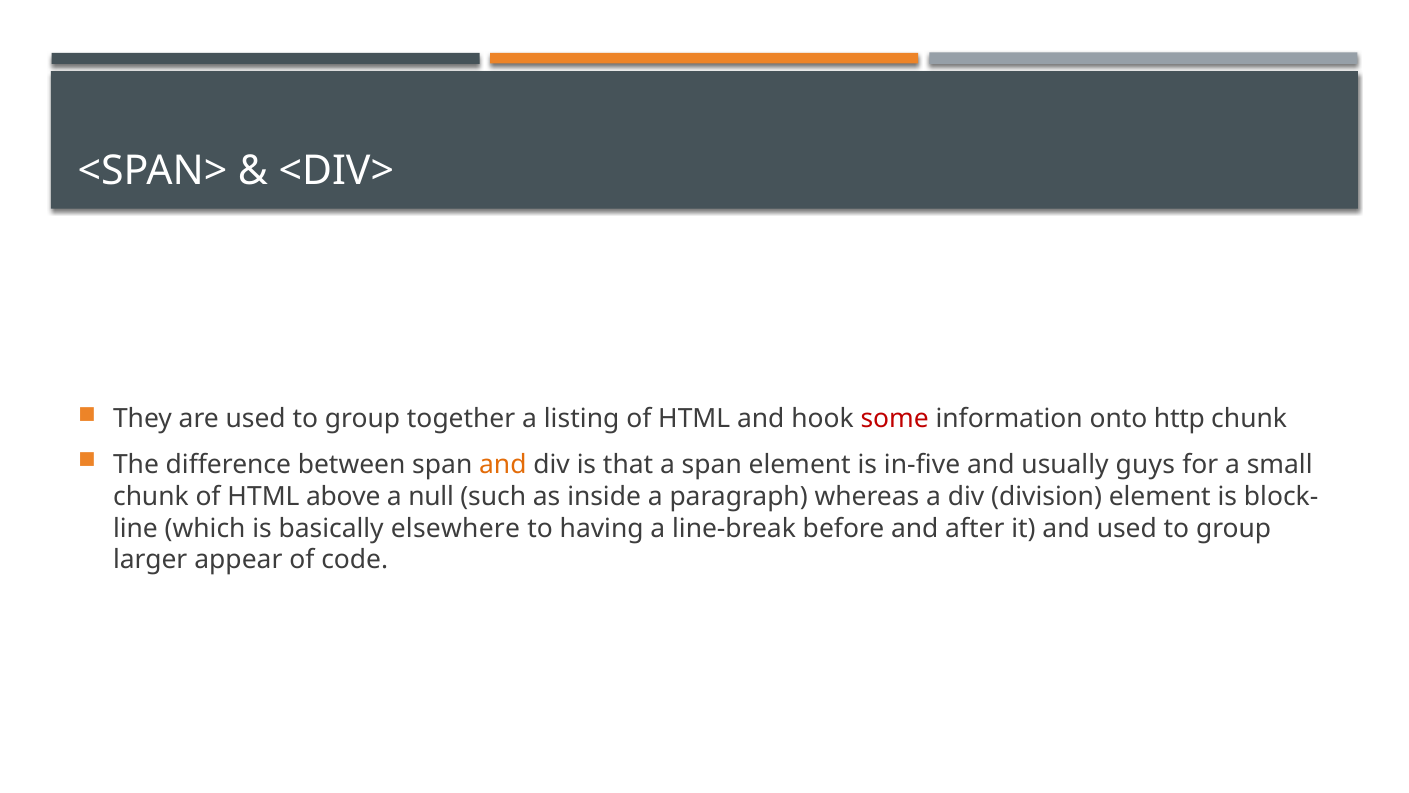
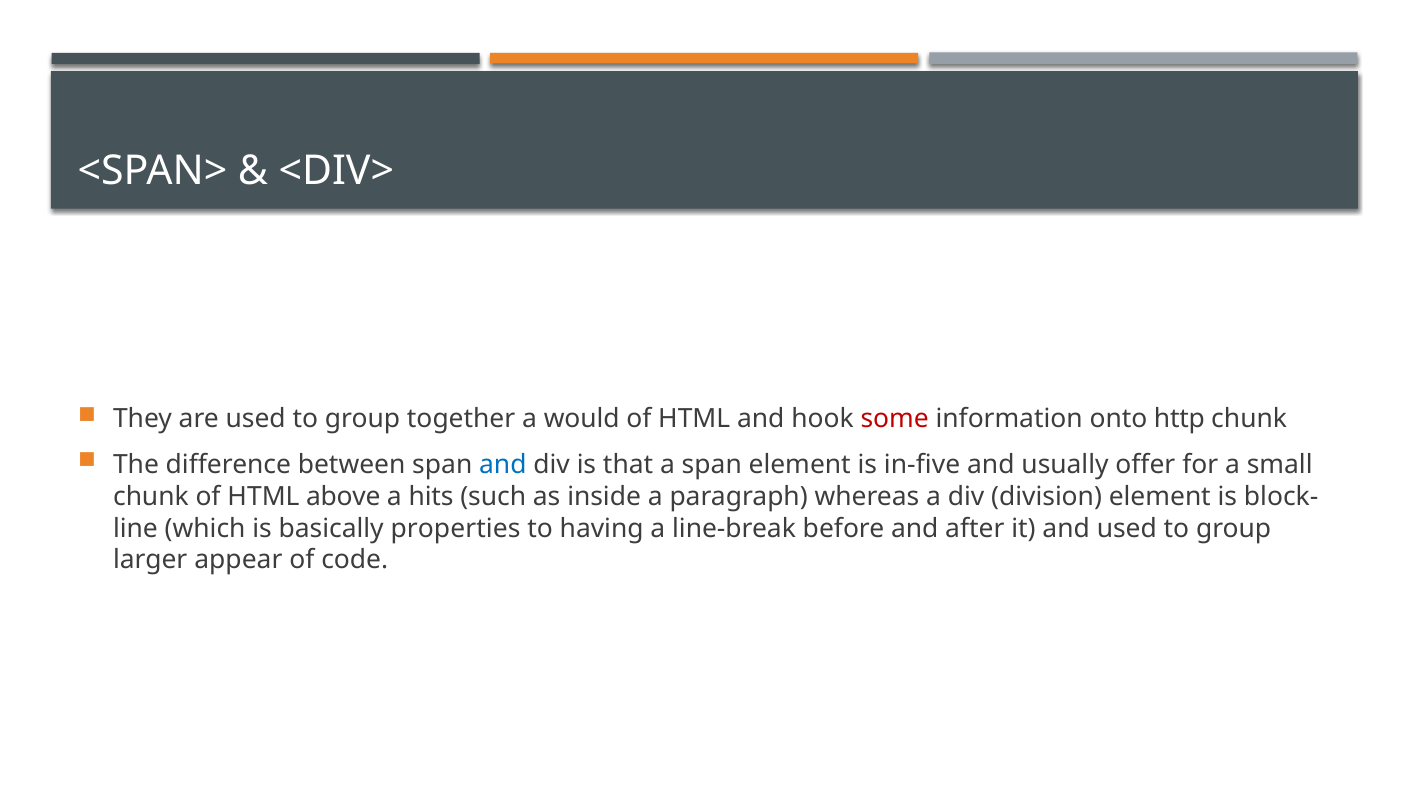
listing: listing -> would (582, 419)
and colour: orange -> blue (503, 465)
guys: guys -> offer (1145, 465)
null: null -> hits (431, 496)
elsewhere: elsewhere -> properties (456, 528)
